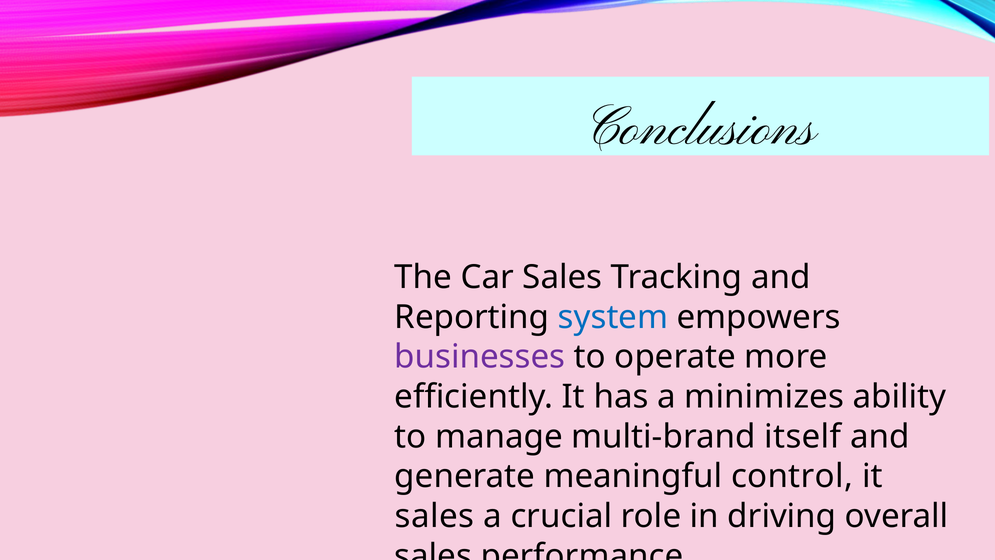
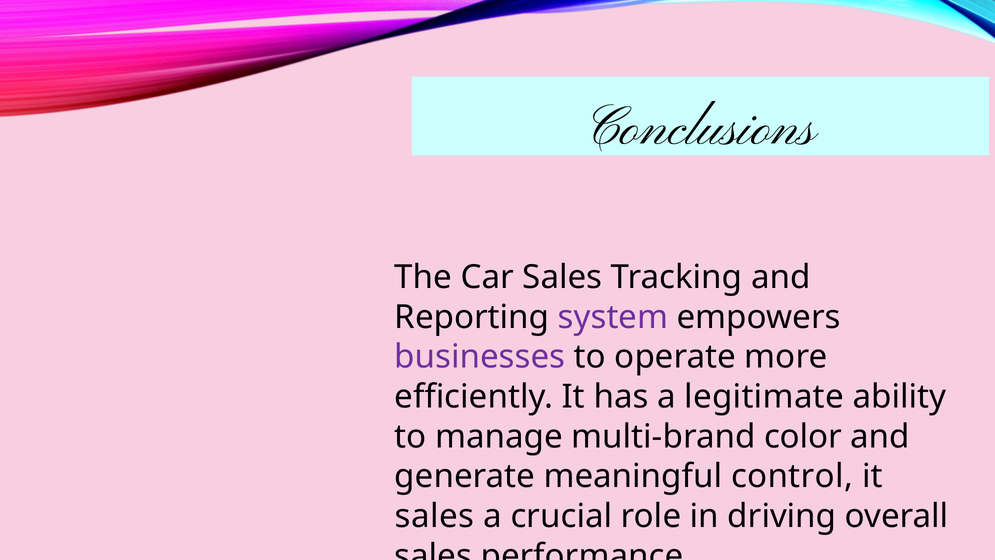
system colour: blue -> purple (613, 317)
minimizes: minimizes -> legitimate (764, 397)
itself: itself -> color (803, 436)
